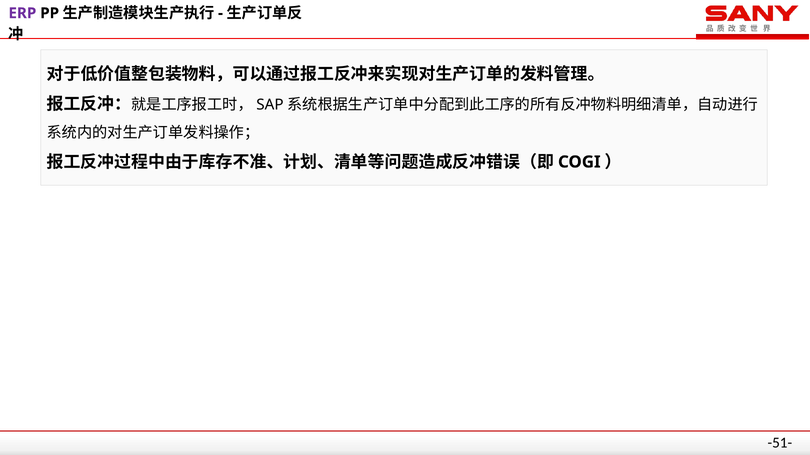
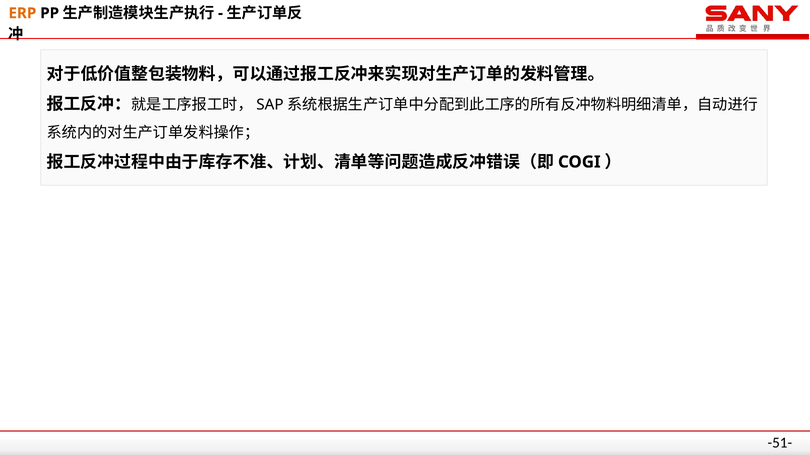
ERP colour: purple -> orange (22, 13)
